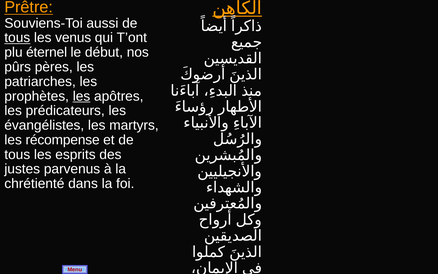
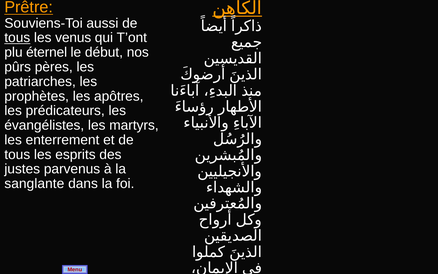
les underline: present -> none (82, 96)
récompense: récompense -> enterrement (63, 140)
chrétienté: chrétienté -> sanglante (34, 183)
